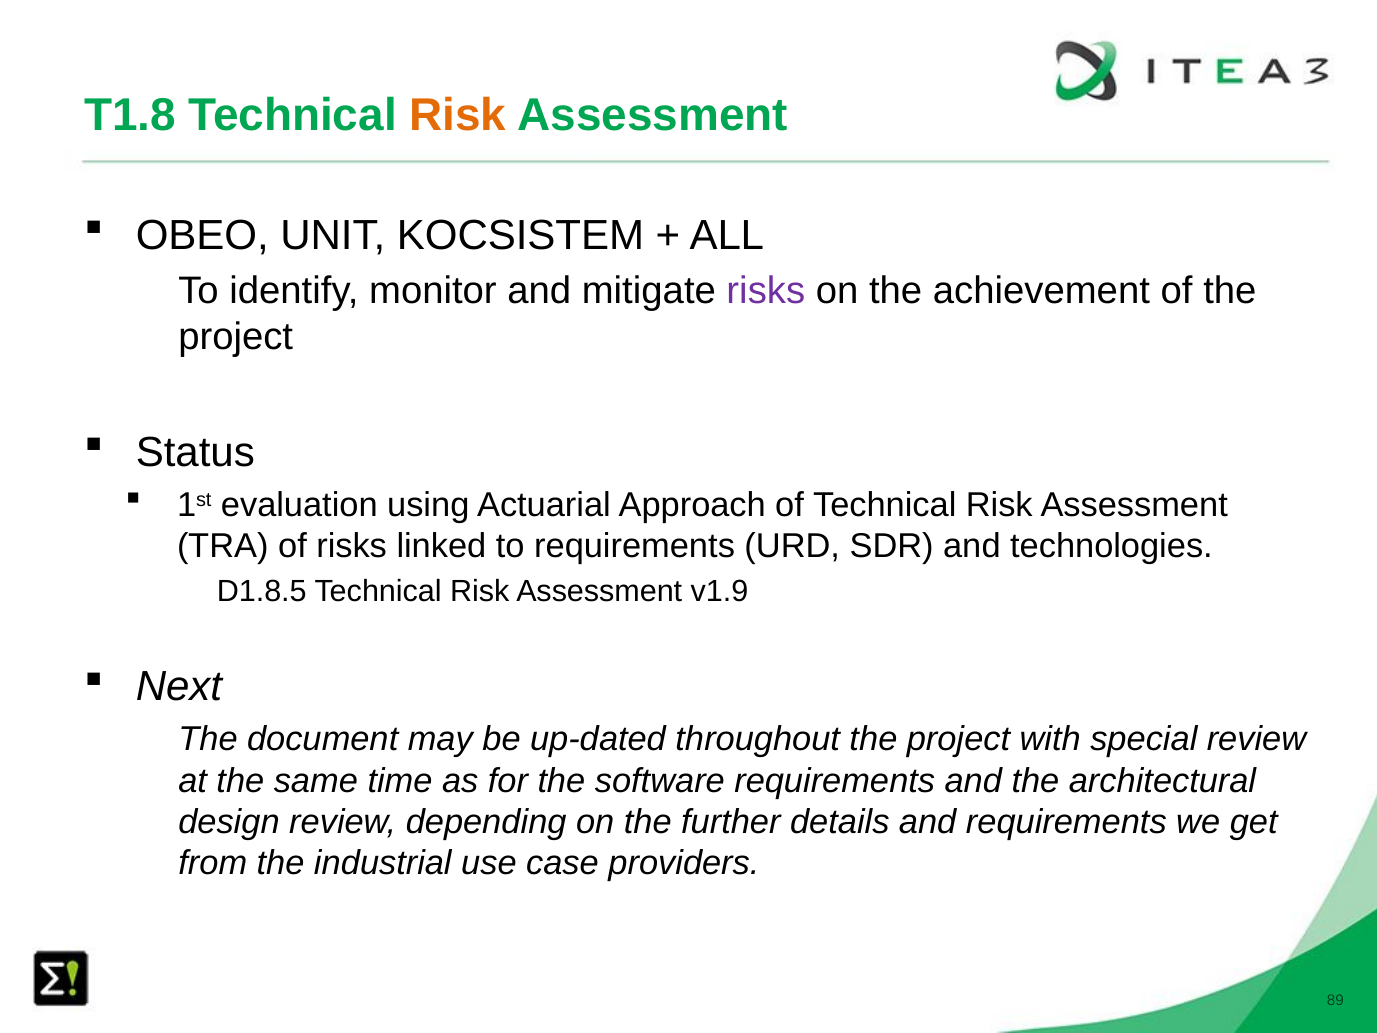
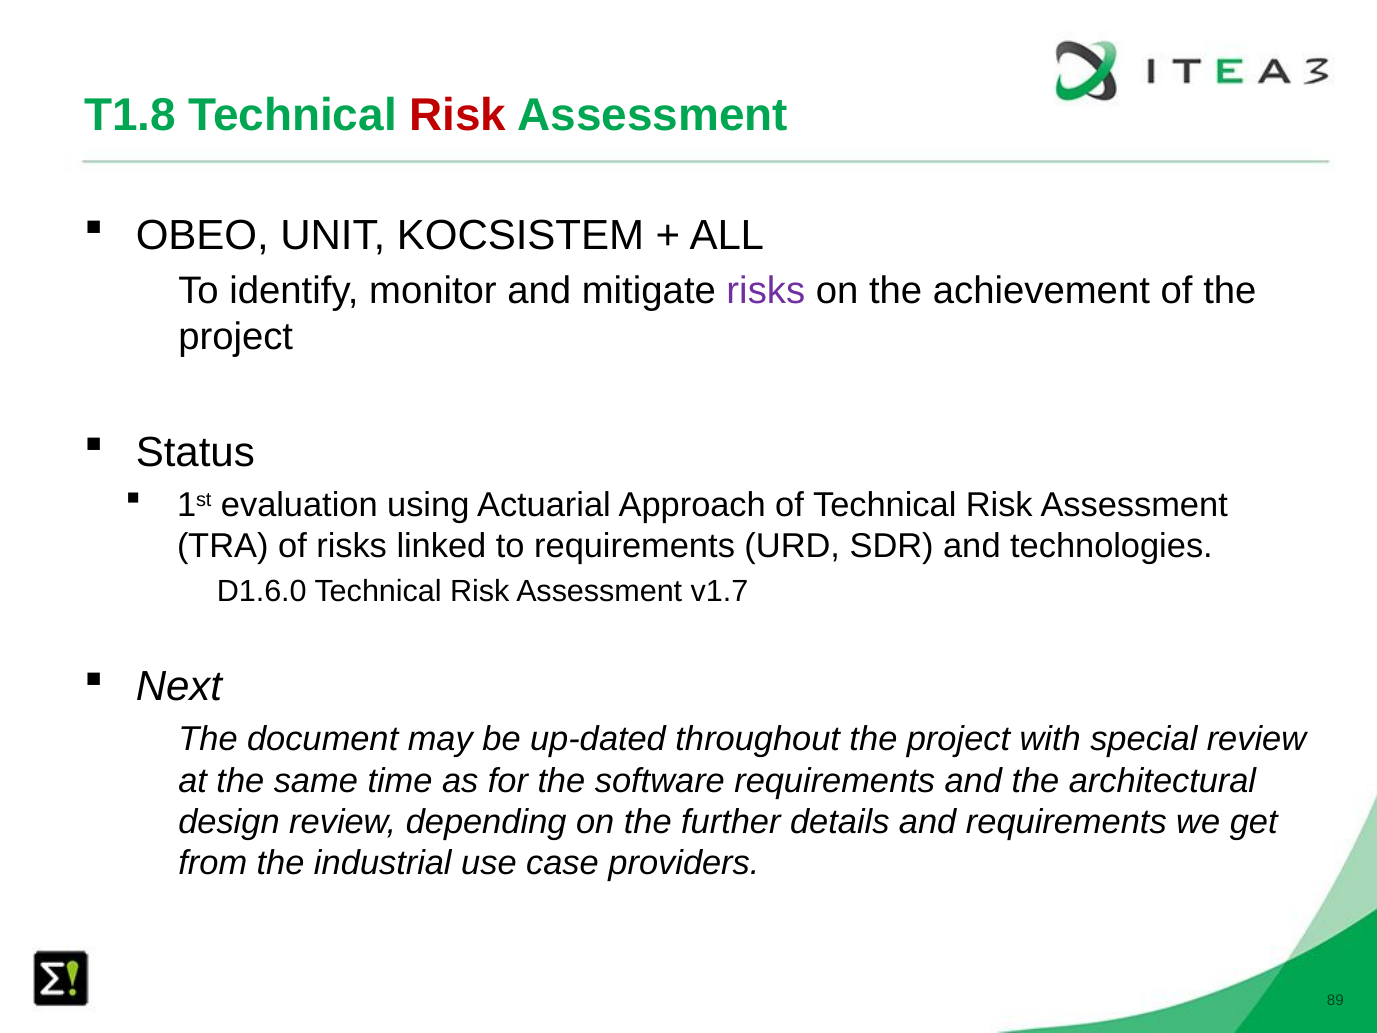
Risk colour: orange -> red (458, 115)
D1.8.5: D1.8.5 -> D1.6.0 (262, 591)
v1.9: v1.9 -> v1.7 (719, 591)
